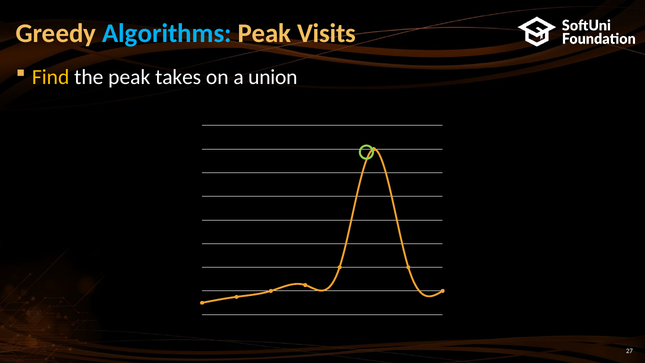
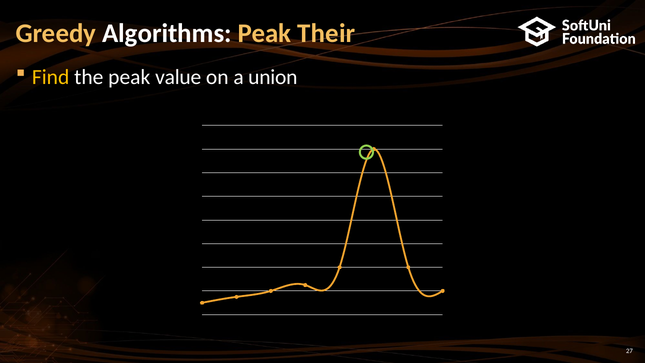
Algorithms colour: light blue -> white (167, 33)
Visits: Visits -> Their (326, 33)
takes: takes -> value (178, 77)
